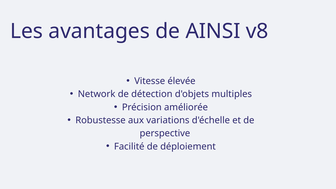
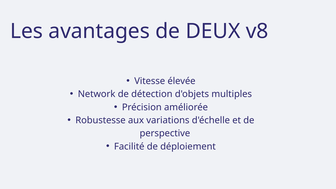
AINSI: AINSI -> DEUX (213, 31)
